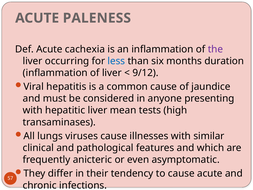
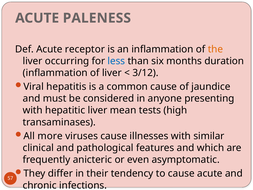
cachexia: cachexia -> receptor (85, 49)
the colour: purple -> orange (215, 49)
9/12: 9/12 -> 3/12 (145, 73)
lungs: lungs -> more (50, 136)
